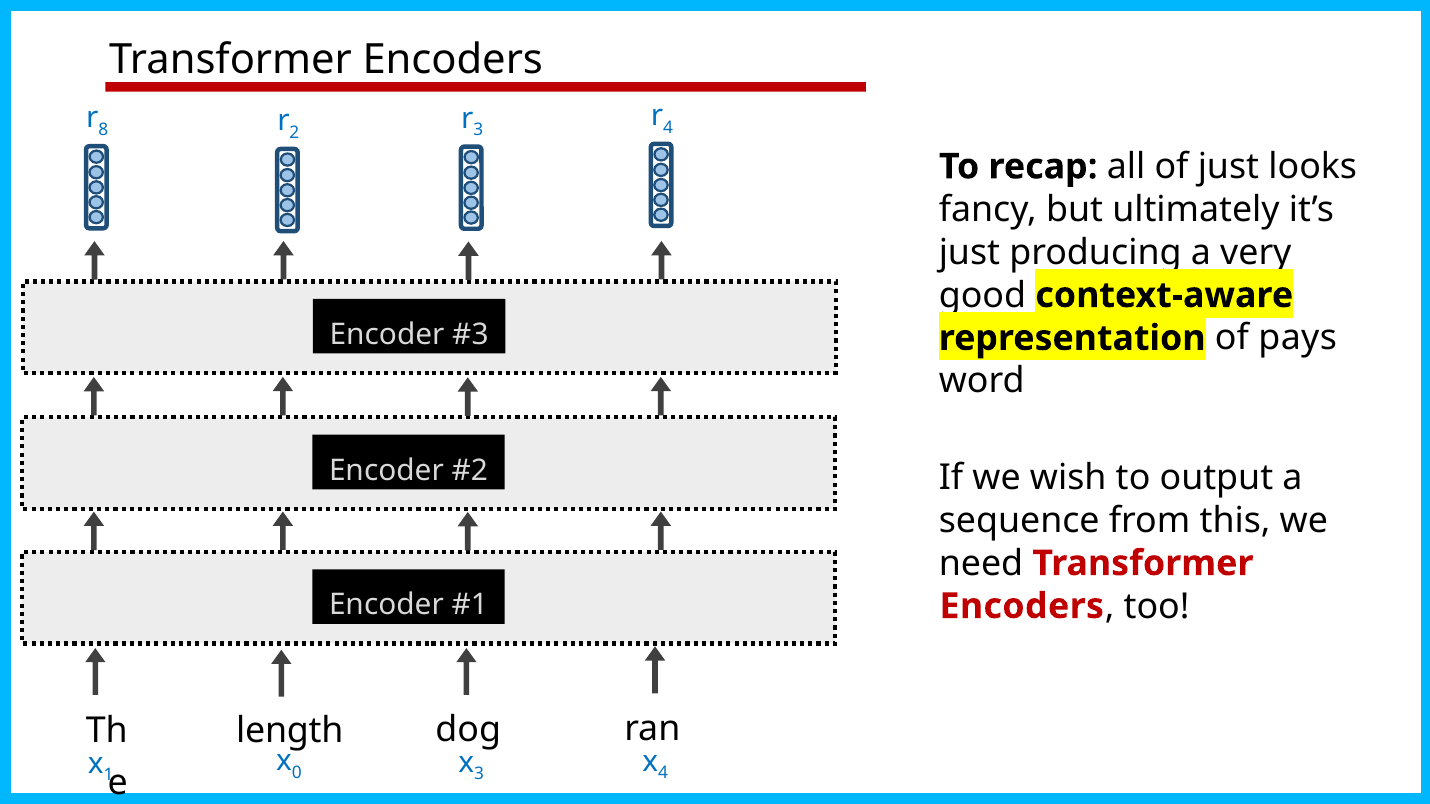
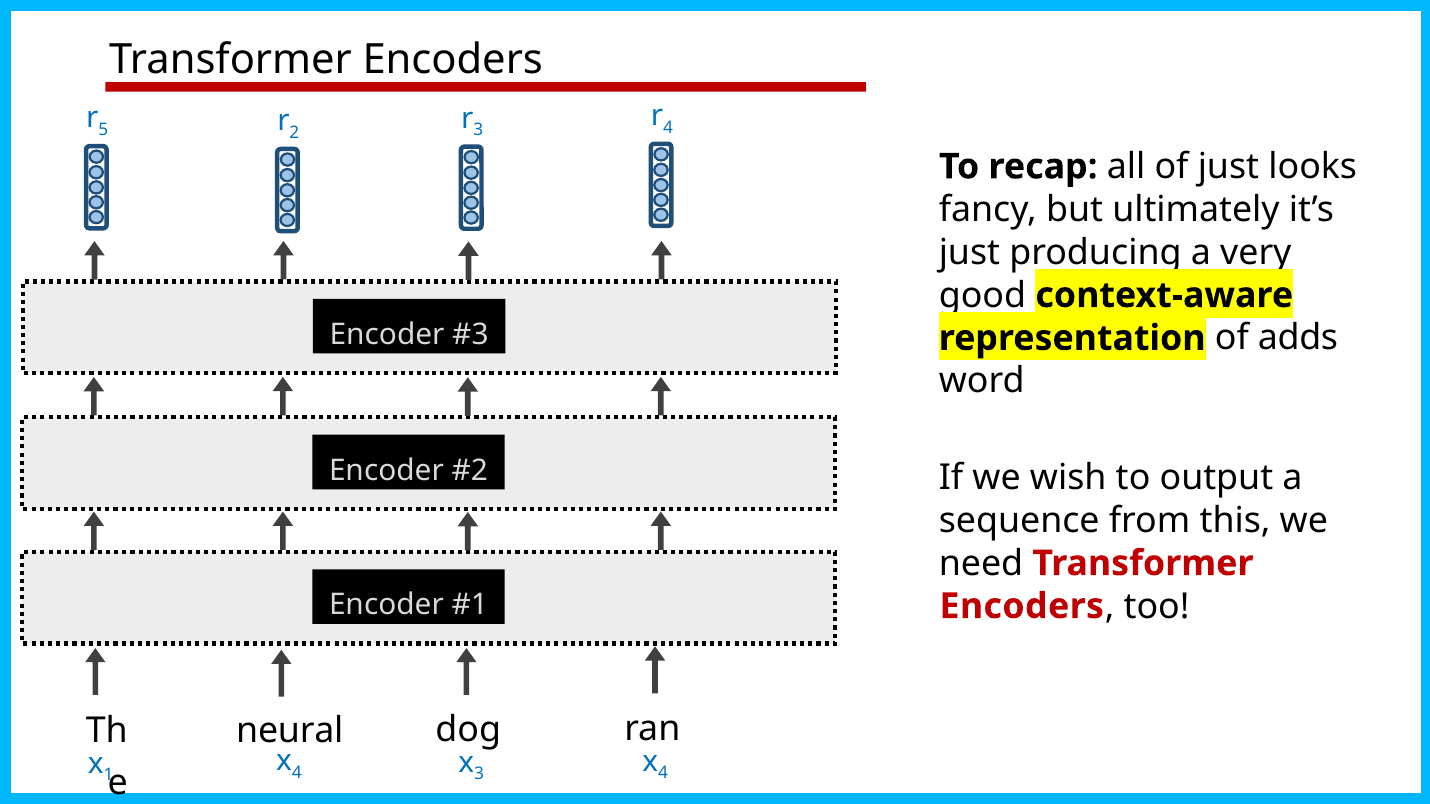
8: 8 -> 5 (103, 130)
pays: pays -> adds (1298, 338)
length: length -> neural (290, 731)
0: 0 -> 4 (297, 773)
